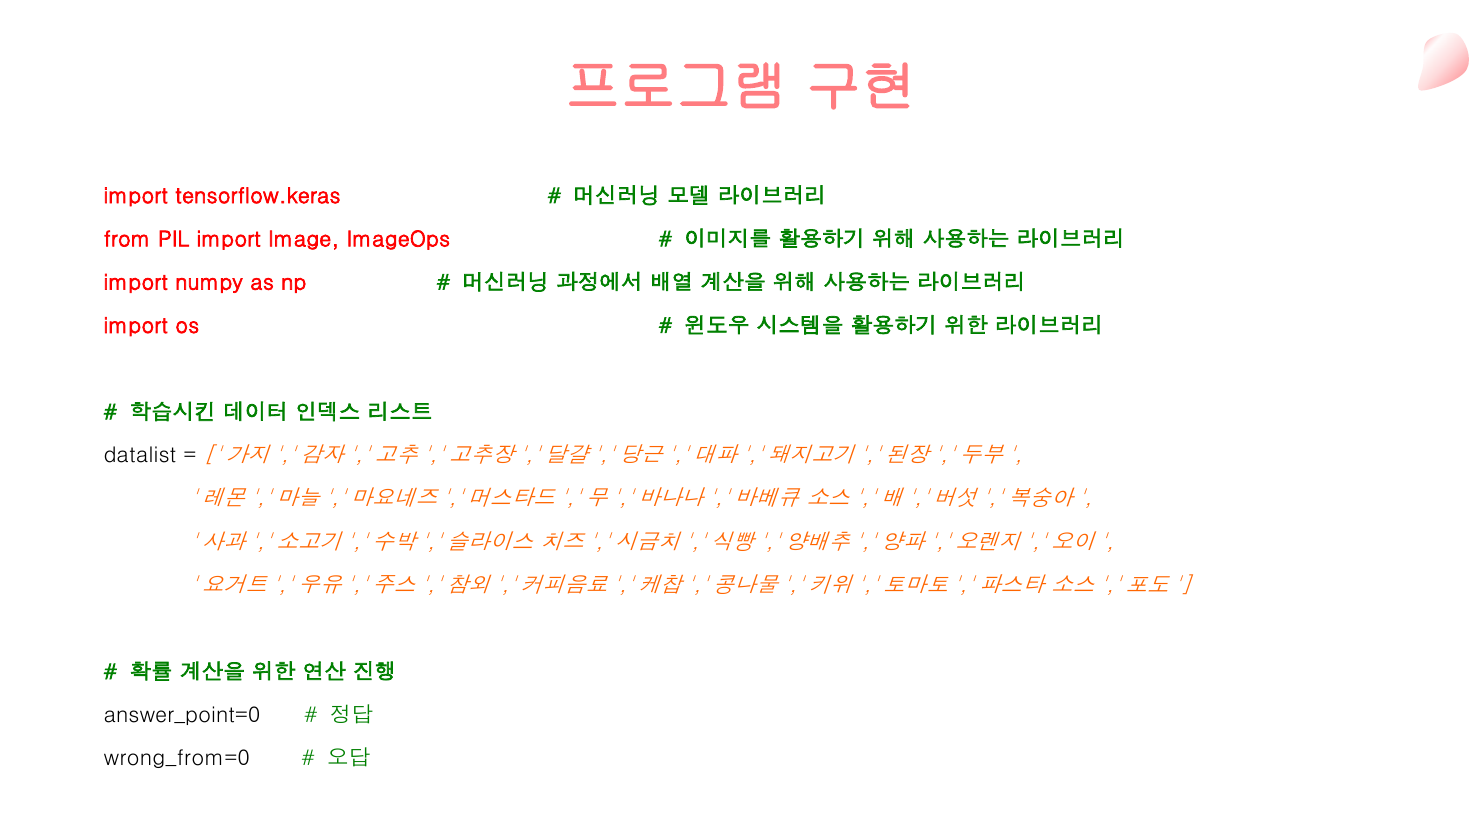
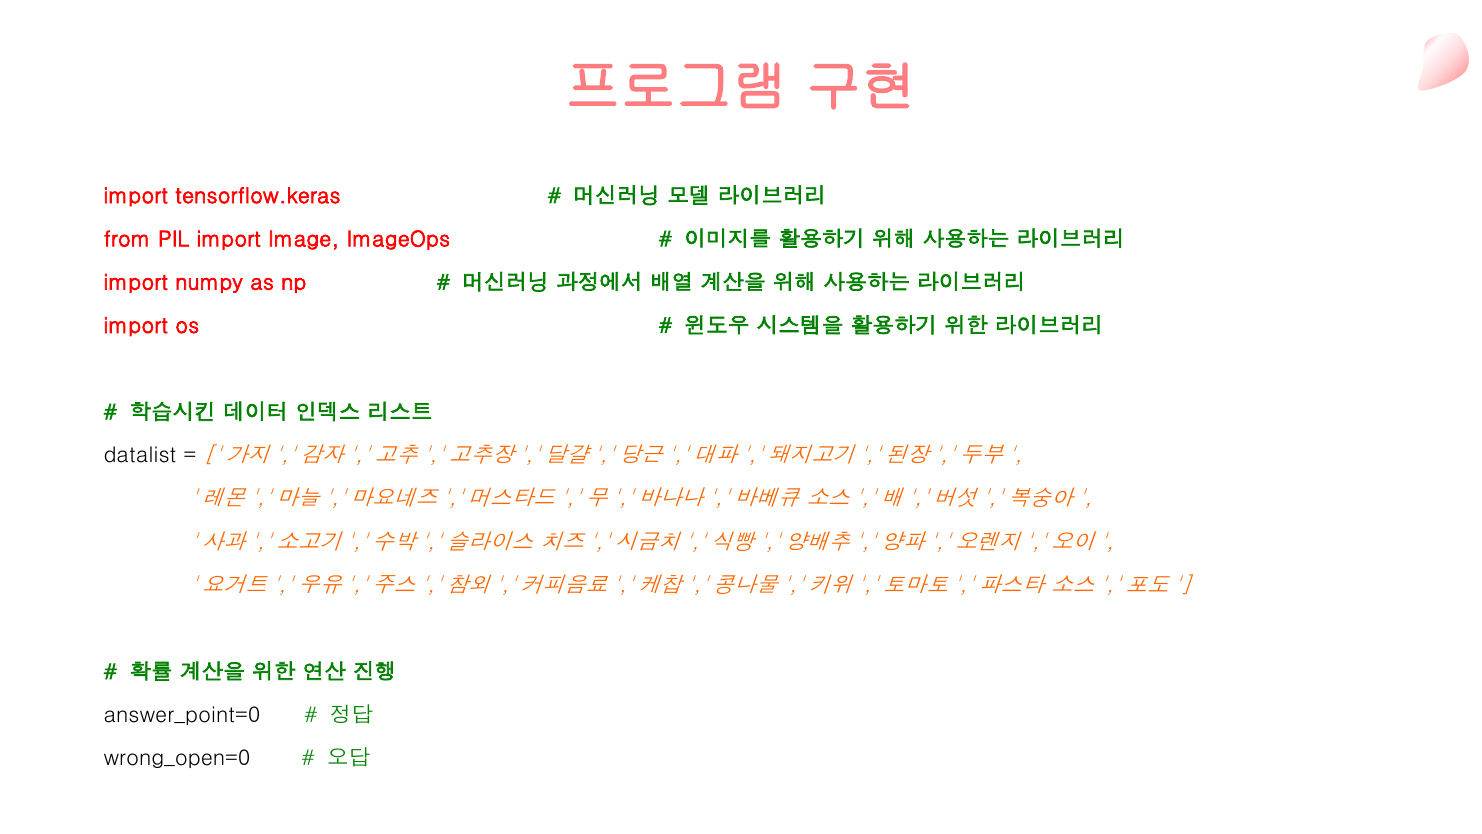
wrong_from=0: wrong_from=0 -> wrong_open=0 (177, 758)
